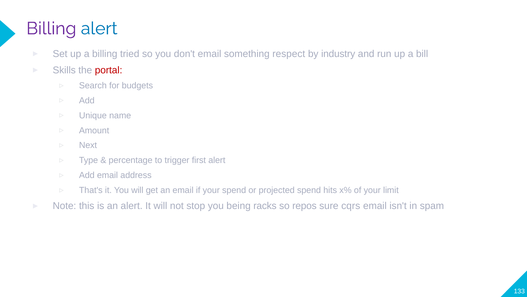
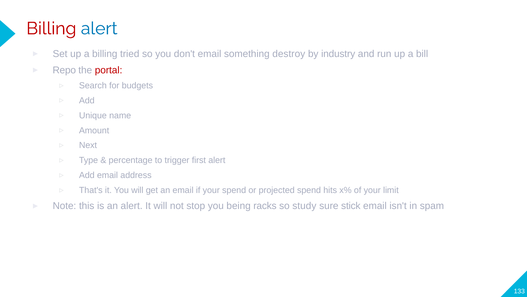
Billing colour: purple -> red (51, 28)
respect: respect -> destroy (289, 54)
Skills: Skills -> Repo (64, 70)
repos: repos -> study (304, 206)
cqrs: cqrs -> stick (351, 206)
